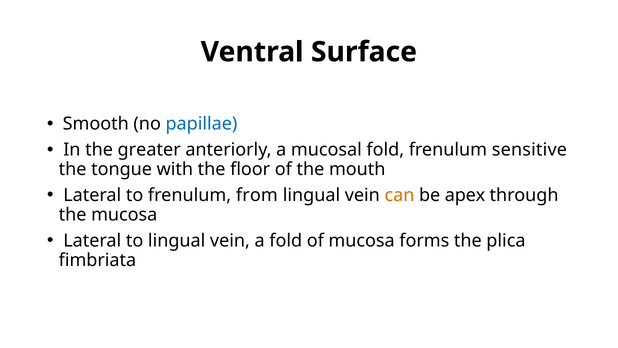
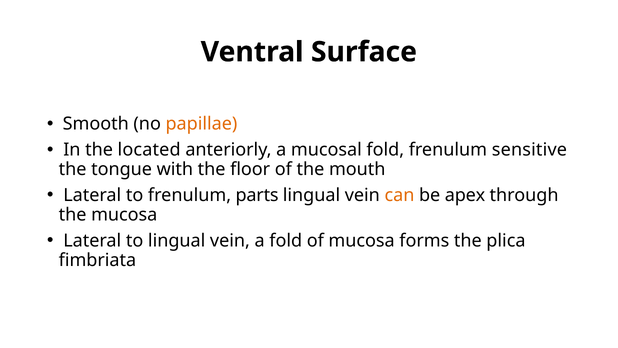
papillae colour: blue -> orange (201, 124)
greater: greater -> located (149, 150)
from: from -> parts (257, 195)
